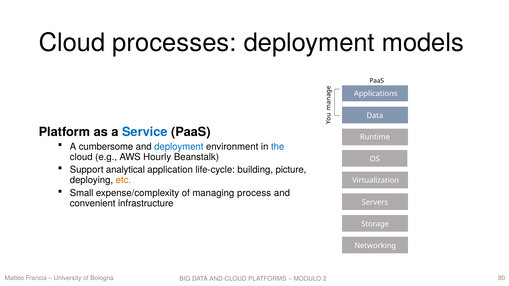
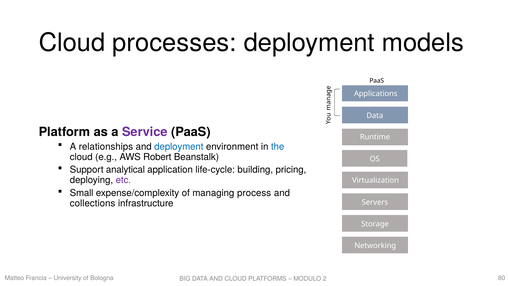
Service colour: blue -> purple (145, 132)
cumbersome: cumbersome -> relationships (106, 147)
Hourly: Hourly -> Robert (157, 157)
picture: picture -> pricing (291, 170)
etc colour: orange -> purple (123, 180)
convenient: convenient -> collections (93, 204)
